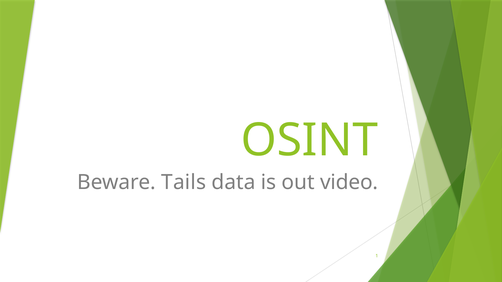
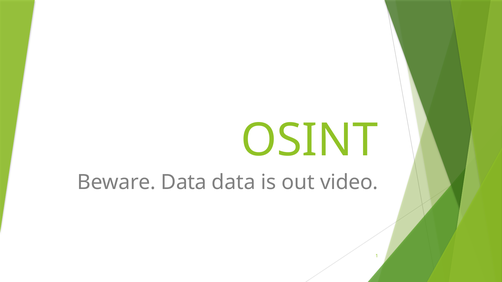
Beware Tails: Tails -> Data (184, 183)
